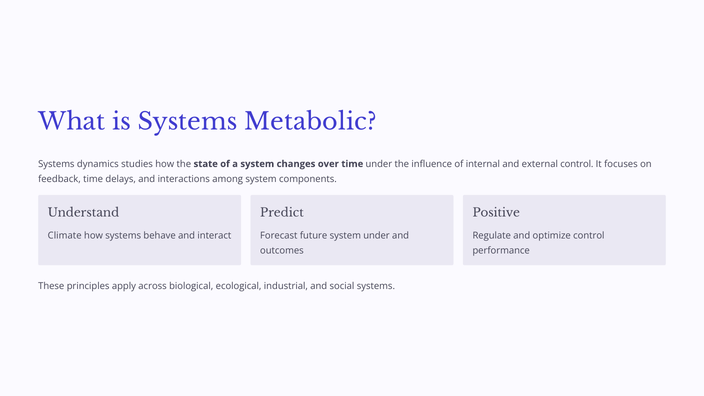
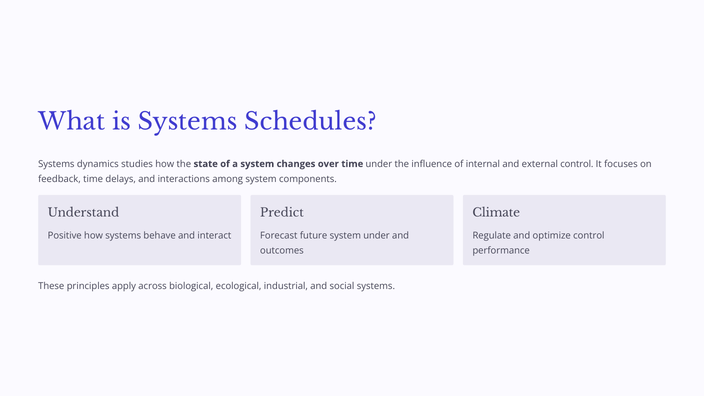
Metabolic: Metabolic -> Schedules (311, 122)
Positive: Positive -> Climate (496, 213)
Climate: Climate -> Positive (65, 235)
